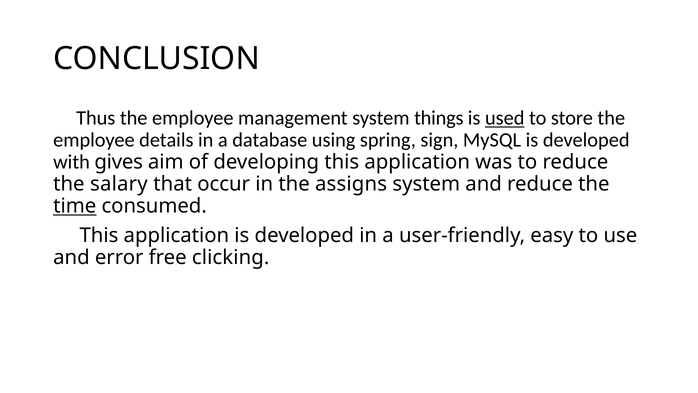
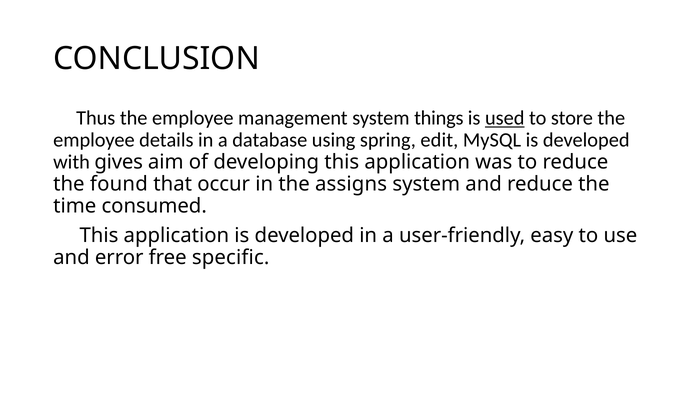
sign: sign -> edit (439, 140)
salary: salary -> found (119, 184)
time underline: present -> none (75, 206)
clicking: clicking -> specific (231, 257)
